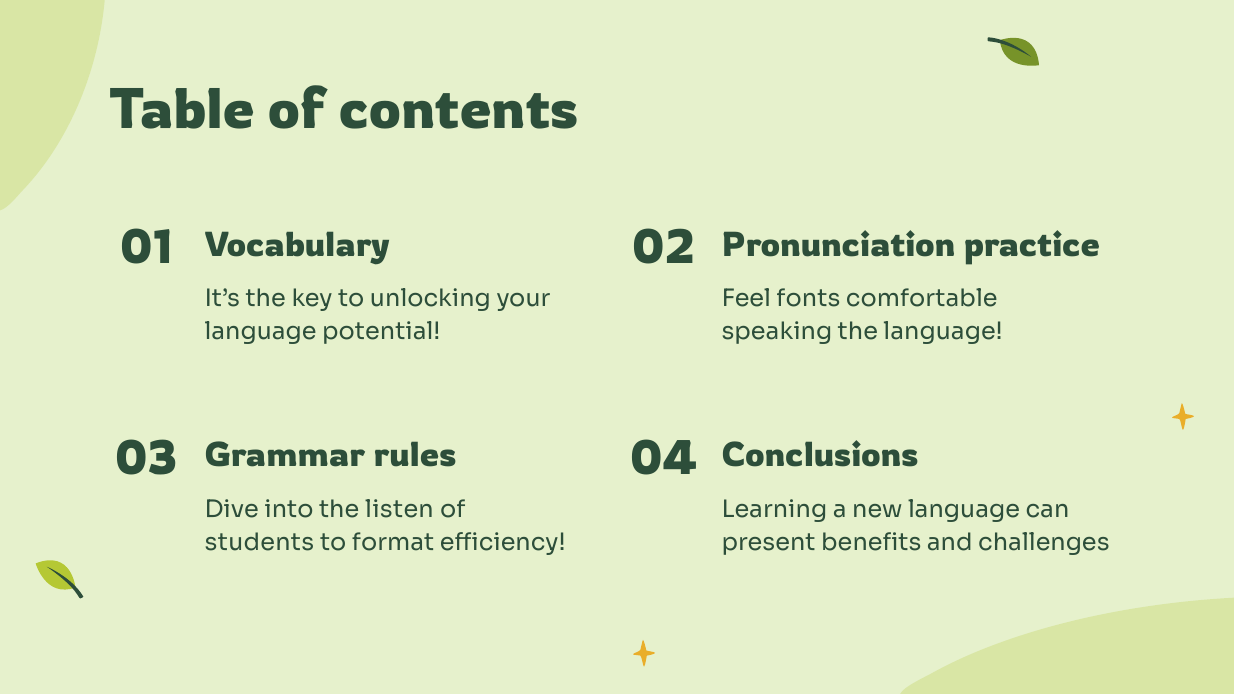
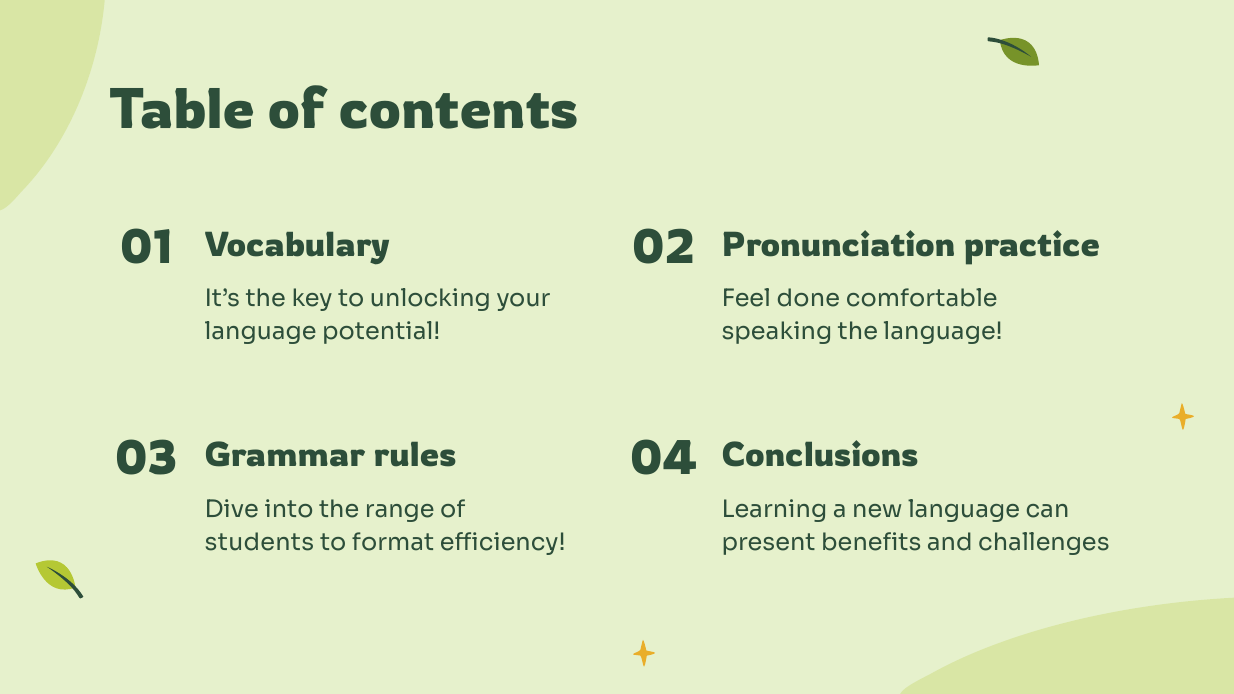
fonts: fonts -> done (808, 298)
listen: listen -> range (400, 509)
